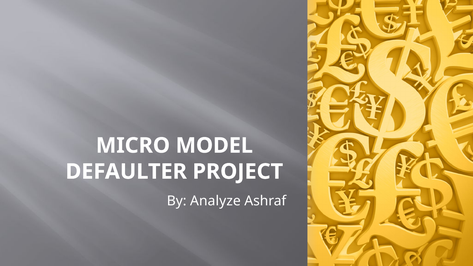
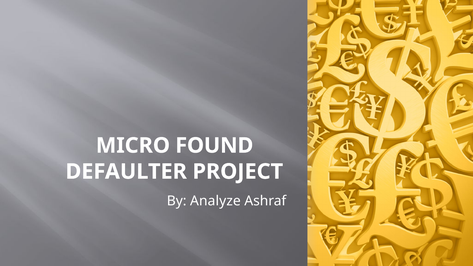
MODEL: MODEL -> FOUND (214, 146)
